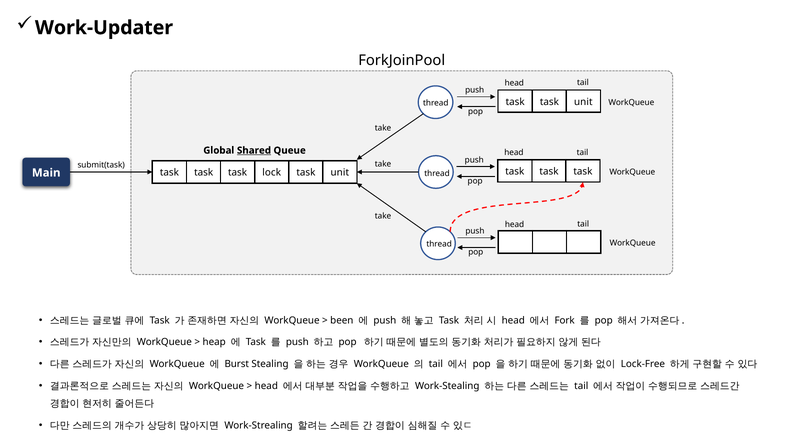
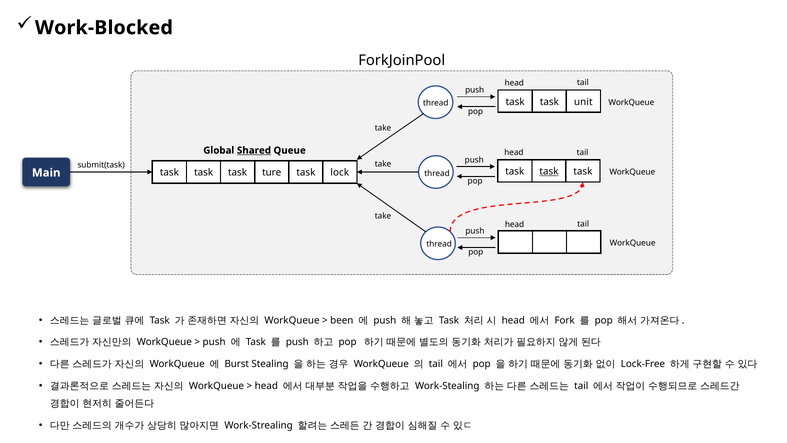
Work-Updater: Work-Updater -> Work-Blocked (104, 28)
task underline: none -> present (549, 171)
lock: lock -> ture (272, 173)
unit: unit -> lock (340, 173)
heap: heap -> push (214, 342)
